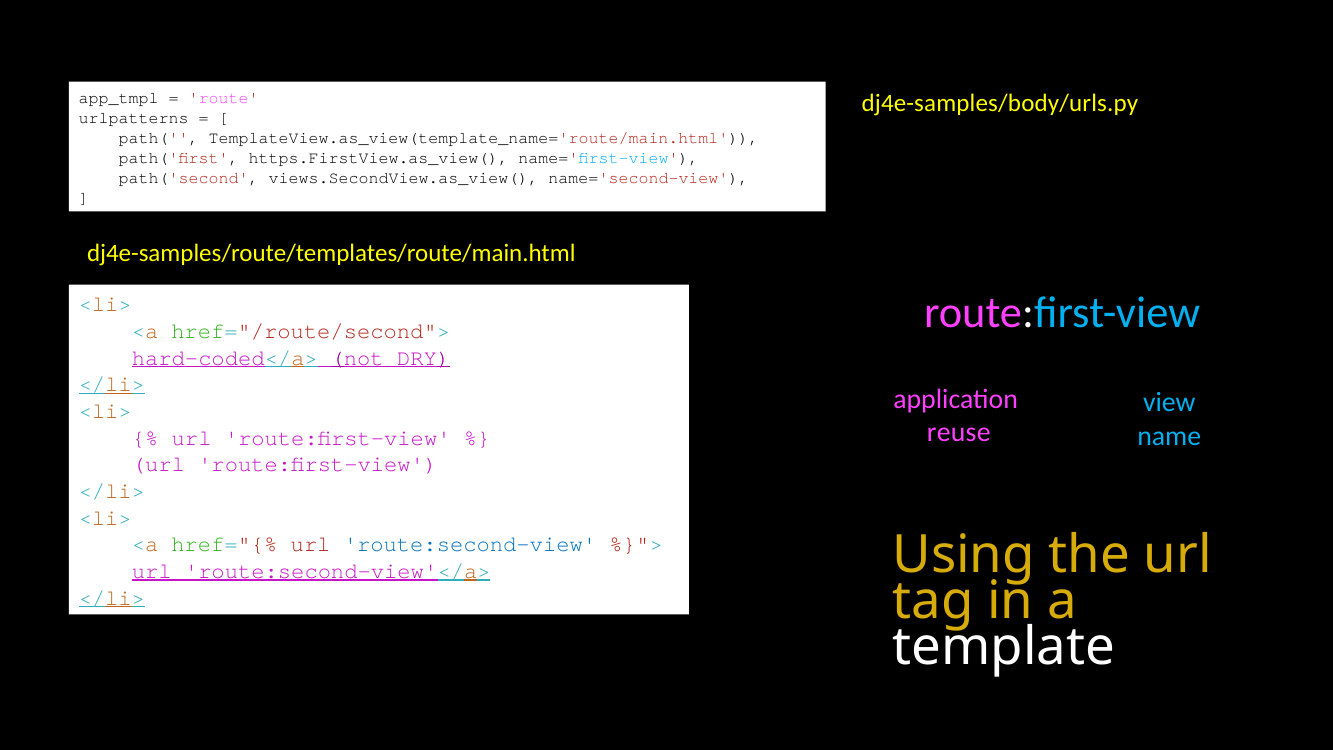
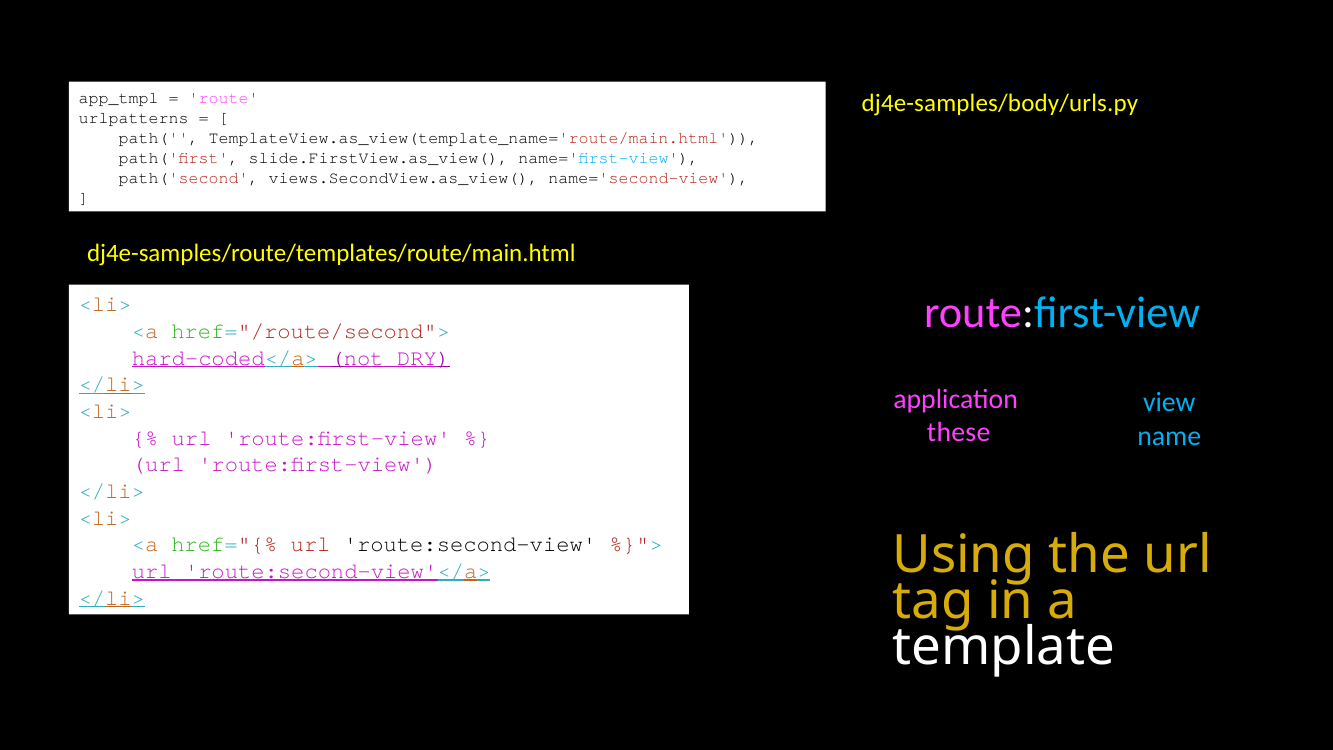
https.FirstView.as_view(: https.FirstView.as_view( -> slide.FirstView.as_view( (379, 158)
reuse: reuse -> these (959, 432)
route:second-view colour: blue -> black (470, 544)
